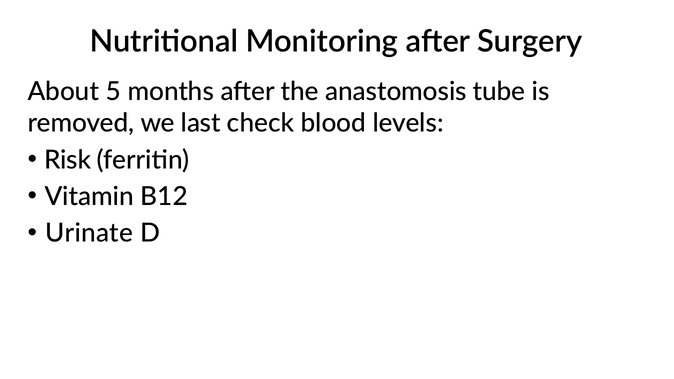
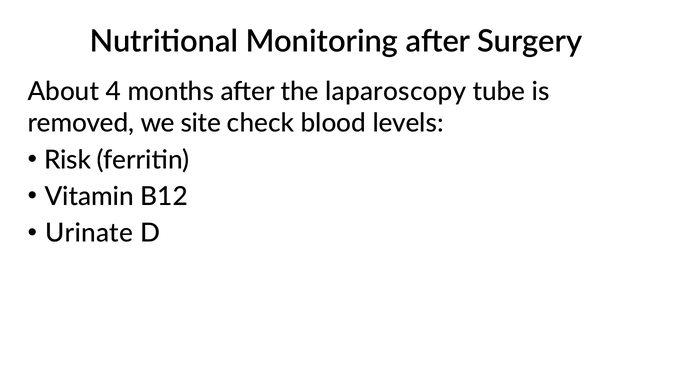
5: 5 -> 4 (113, 92)
anastomosis: anastomosis -> laparoscopy (396, 92)
last: last -> site (201, 123)
